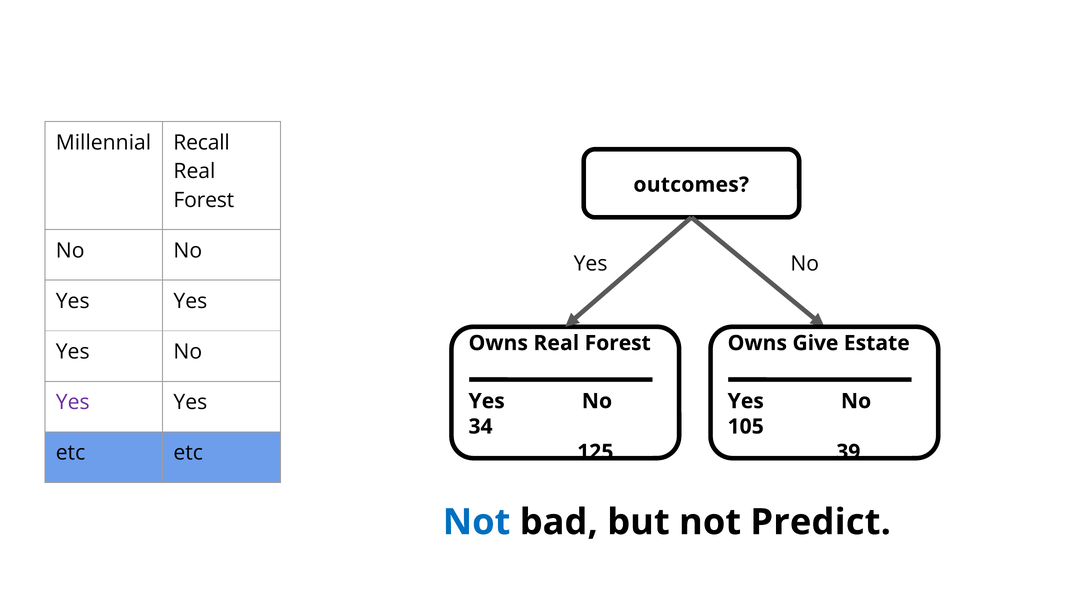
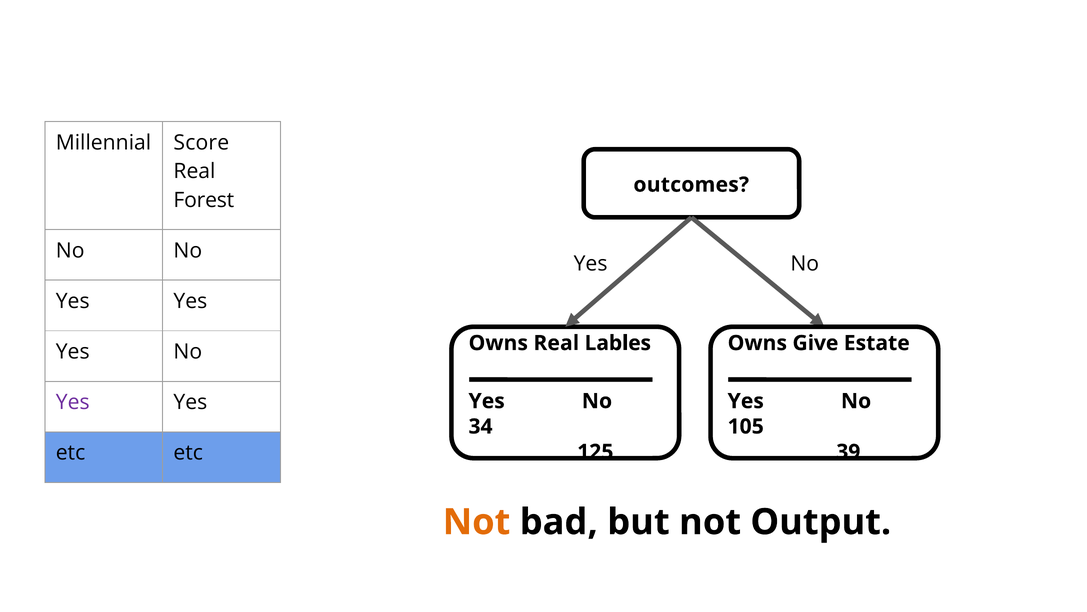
Recall: Recall -> Score (201, 142)
Owns Real Forest: Forest -> Lables (618, 343)
Not colour: blue -> orange (477, 522)
Predict: Predict -> Output (821, 522)
